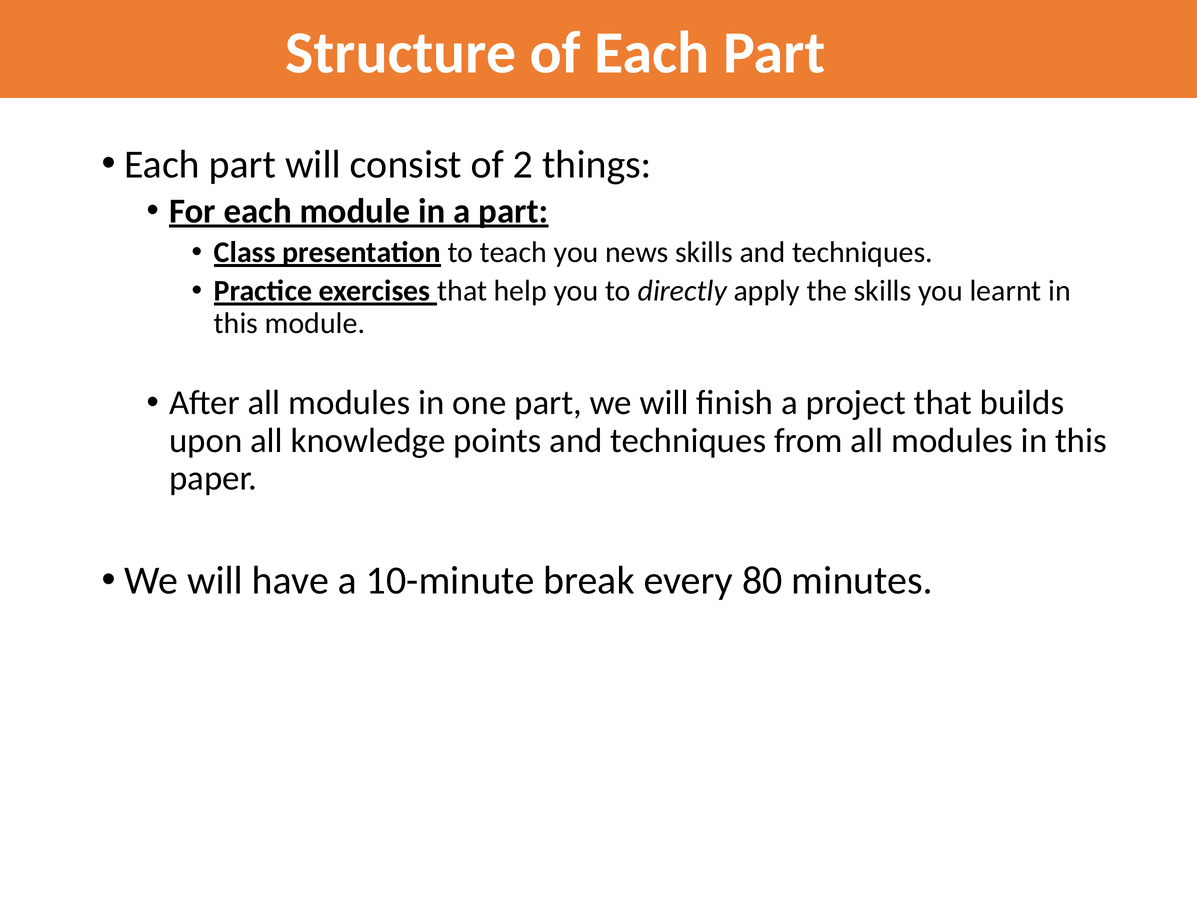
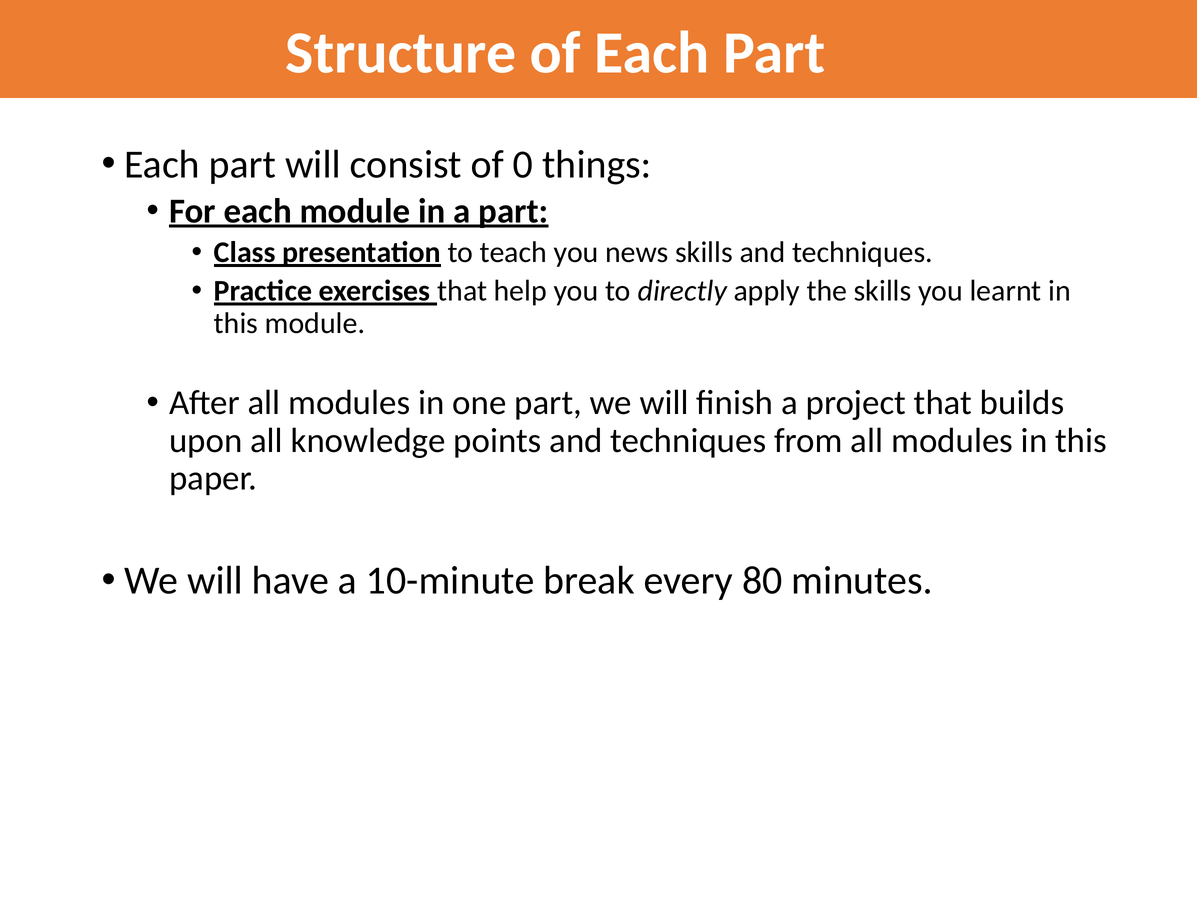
2: 2 -> 0 (523, 164)
